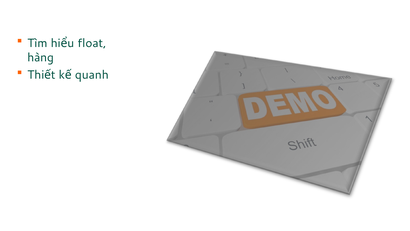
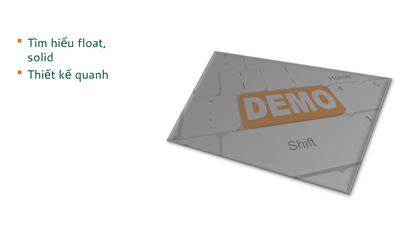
hàng: hàng -> solid (40, 57)
